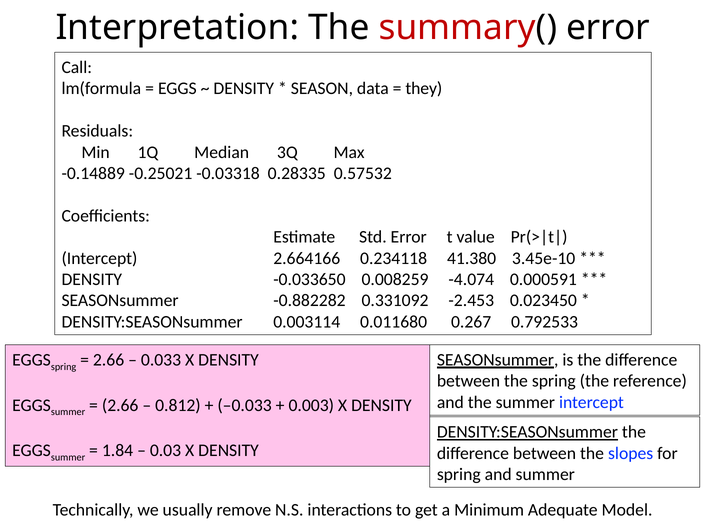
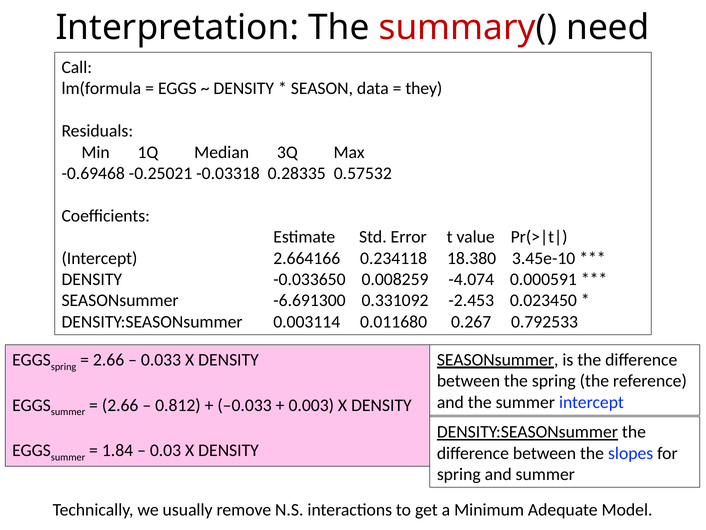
summary( error: error -> need (608, 27)
-0.14889: -0.14889 -> -0.69468 (93, 173)
41.380: 41.380 -> 18.380 (472, 258)
-0.882282: -0.882282 -> -6.691300 (309, 300)
